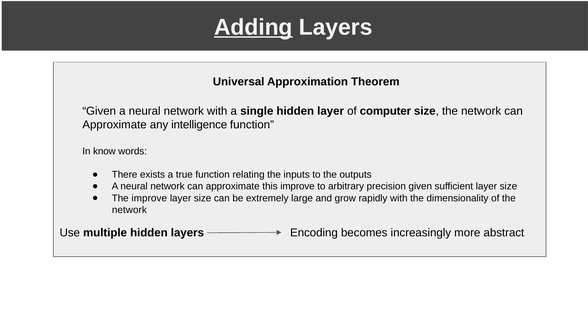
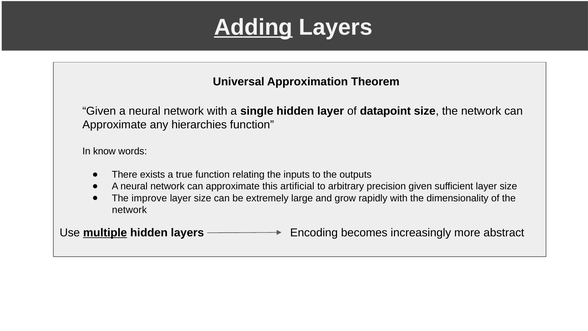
computer: computer -> datapoint (385, 111)
intelligence: intelligence -> hierarchies (199, 125)
this improve: improve -> artificial (297, 186)
multiple underline: none -> present (105, 233)
